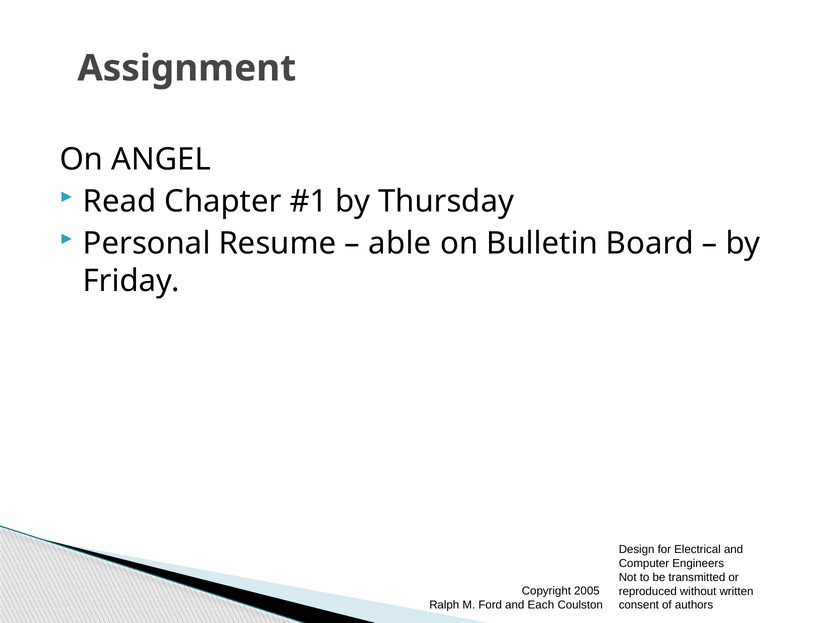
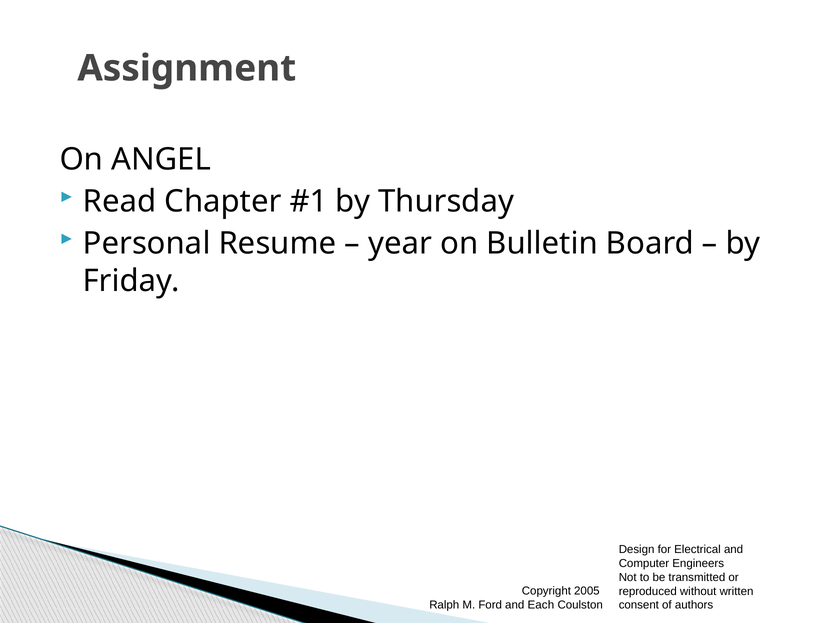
able: able -> year (400, 243)
